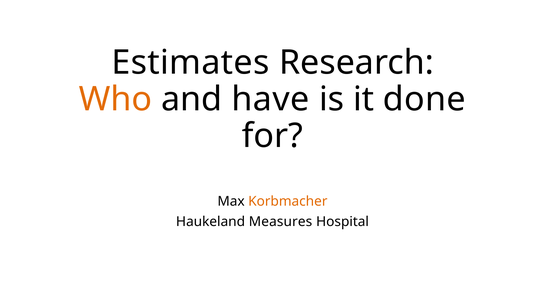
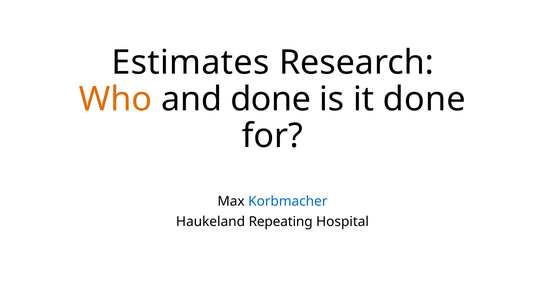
and have: have -> done (271, 99)
Korbmacher colour: orange -> blue (288, 202)
Measures: Measures -> Repeating (281, 222)
